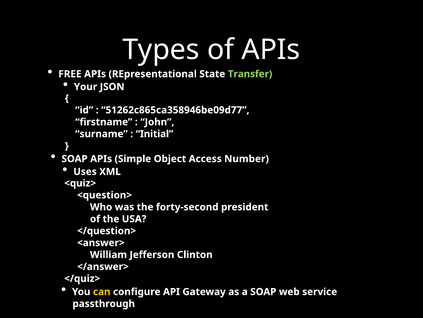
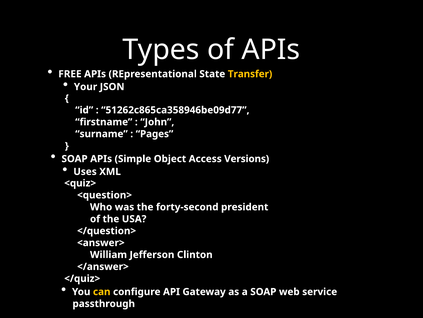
Transfer colour: light green -> yellow (250, 74)
Initial: Initial -> Pages (154, 134)
Number: Number -> Versions (247, 158)
